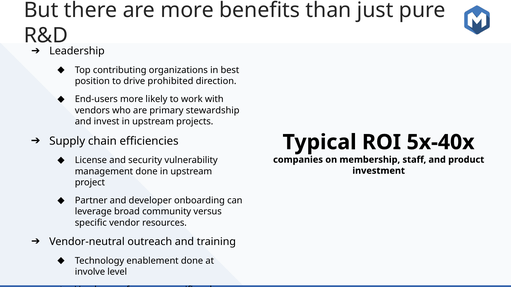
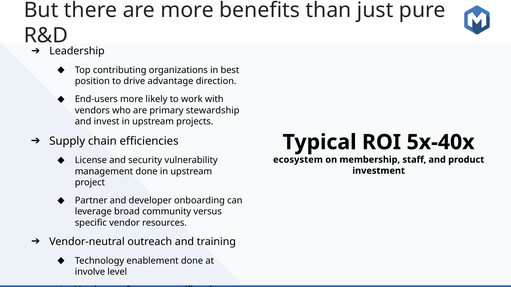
prohibited: prohibited -> advantage (170, 81)
companies: companies -> ecosystem (298, 160)
